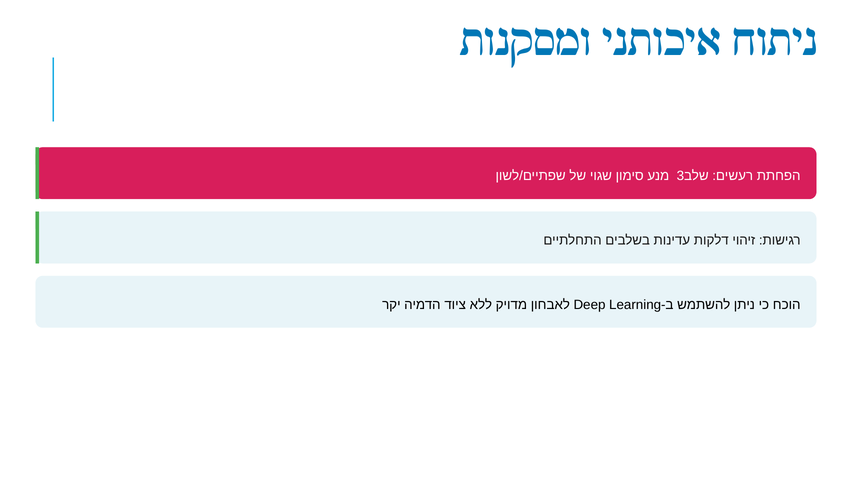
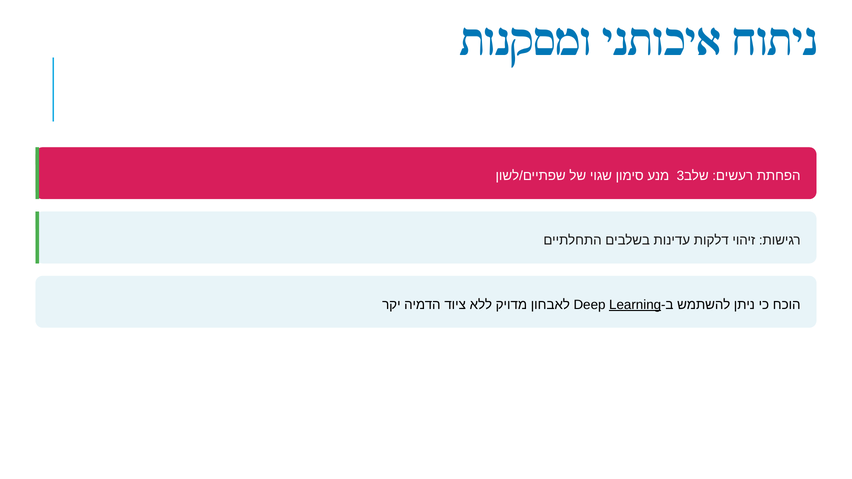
Learning underline: none -> present (635, 305)
